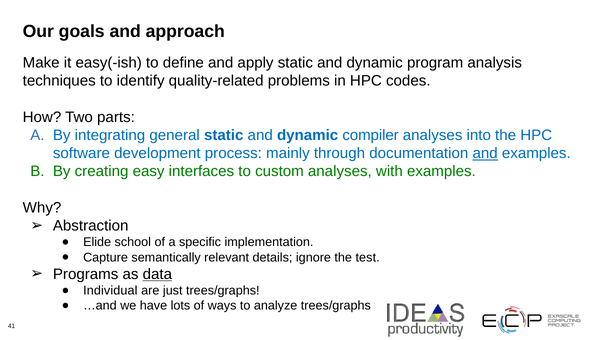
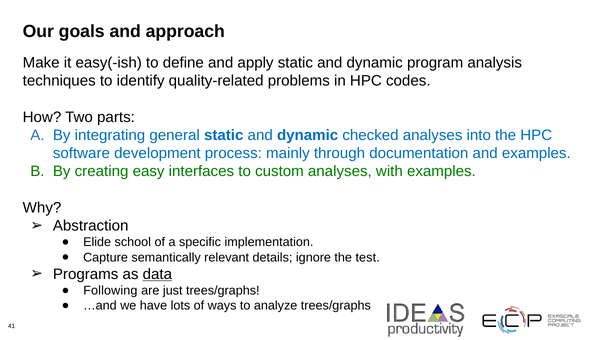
compiler: compiler -> checked (371, 135)
and underline: present -> none (485, 153)
Individual: Individual -> Following (110, 291)
